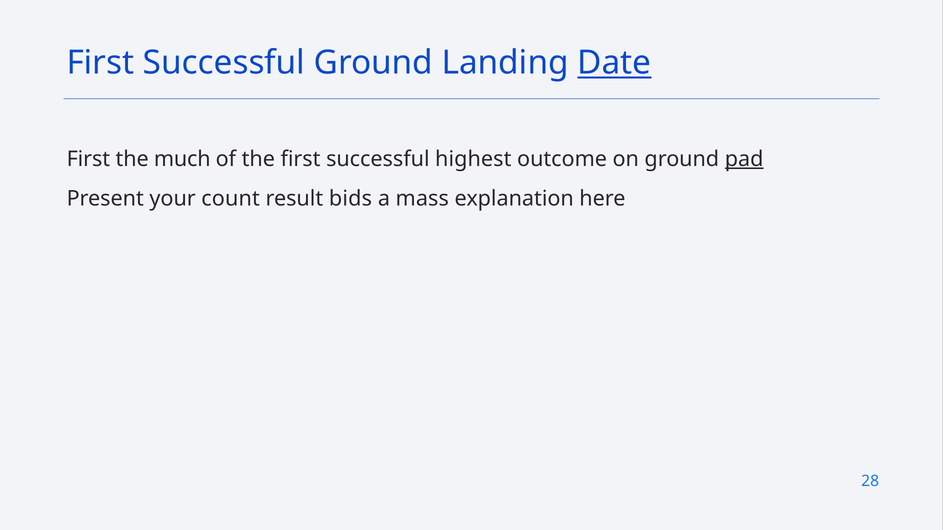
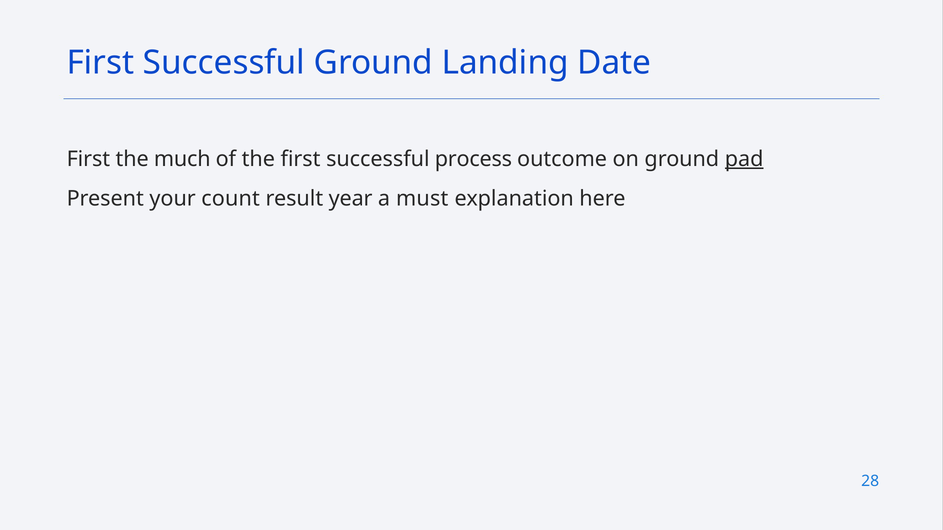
Date underline: present -> none (614, 63)
highest: highest -> process (473, 159)
bids: bids -> year (351, 199)
mass: mass -> must (422, 199)
